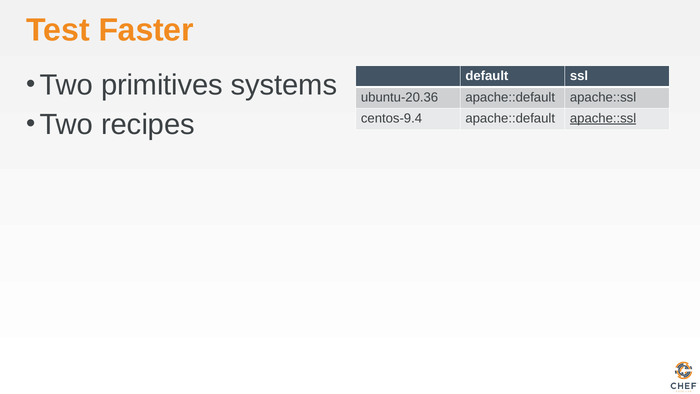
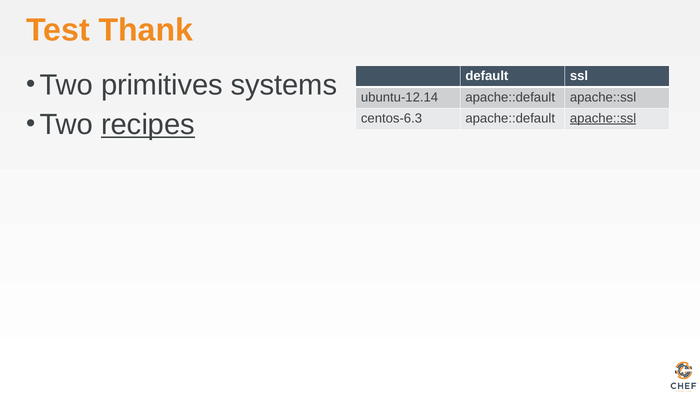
Faster: Faster -> Thank (146, 30)
ubuntu-20.36: ubuntu-20.36 -> ubuntu-12.14 (400, 97)
recipes underline: none -> present (148, 125)
centos-9.4: centos-9.4 -> centos-6.3 (392, 118)
